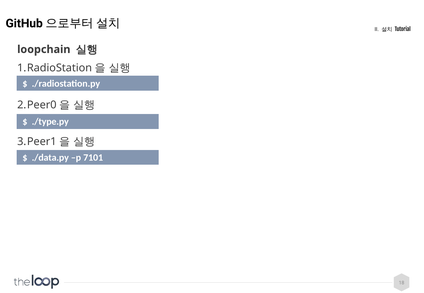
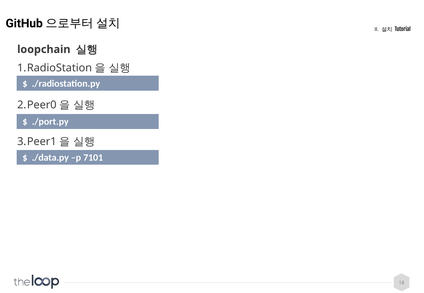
./type.py: ./type.py -> ./port.py (50, 122)
